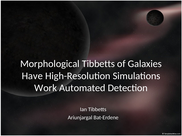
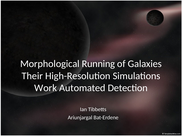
Morphological Tibbetts: Tibbetts -> Running (98, 64)
Have: Have -> Their (32, 76)
